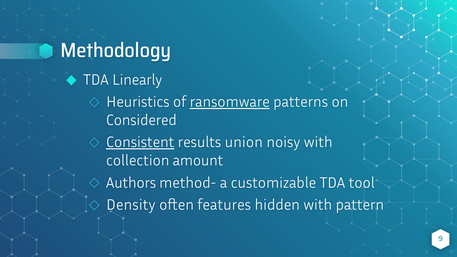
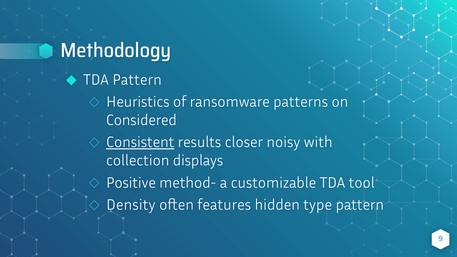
TDA Linearly: Linearly -> Pattern (137, 80)
ransomware underline: present -> none (230, 102)
union: union -> closer (244, 142)
amount: amount -> displays (198, 161)
Authors: Authors -> Positive (131, 183)
hidden with: with -> type (318, 205)
